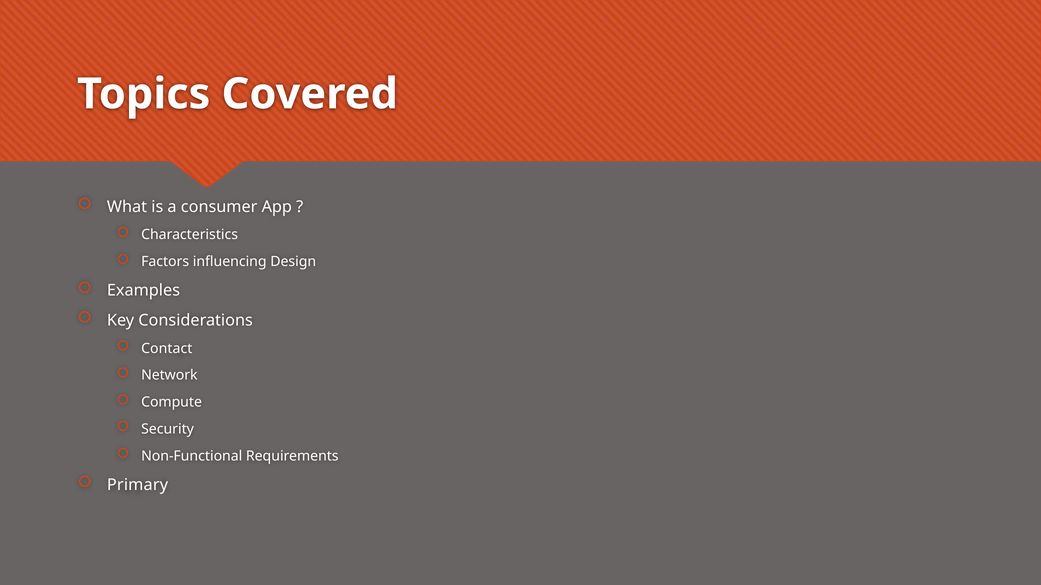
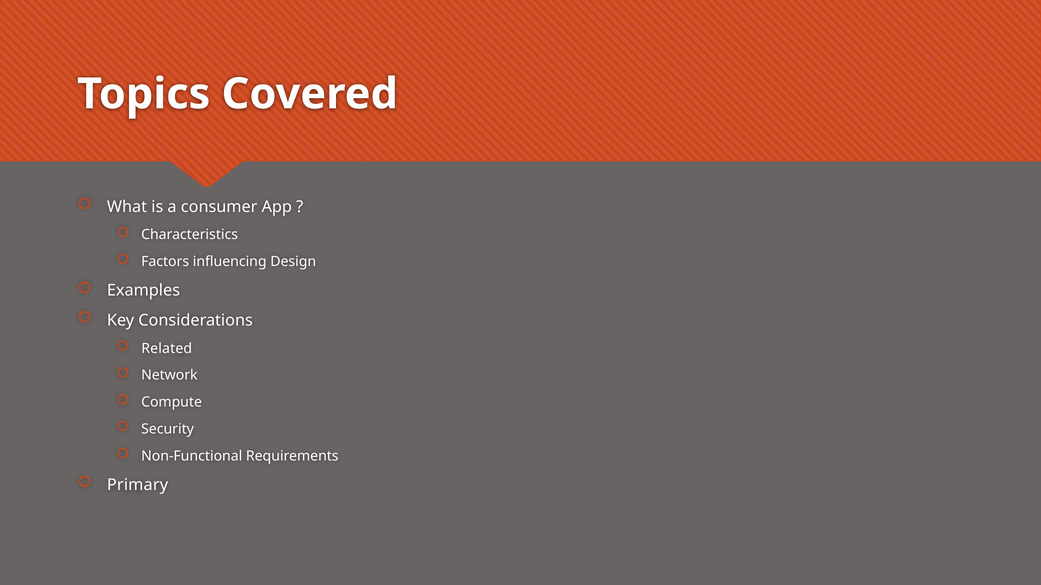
Contact: Contact -> Related (167, 349)
